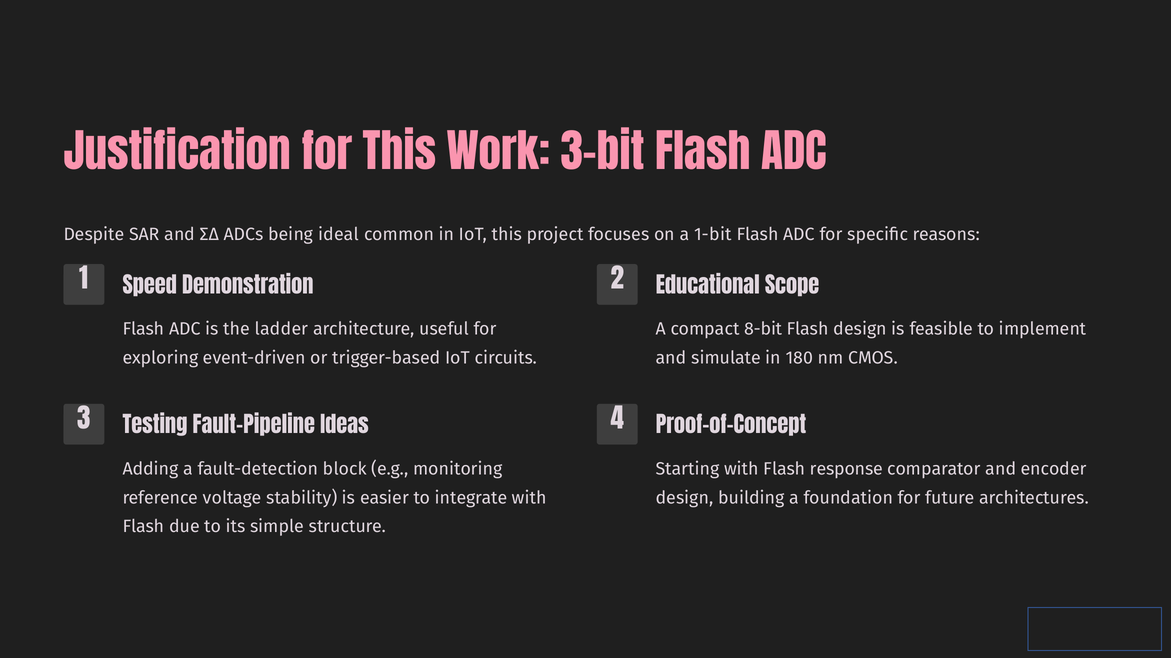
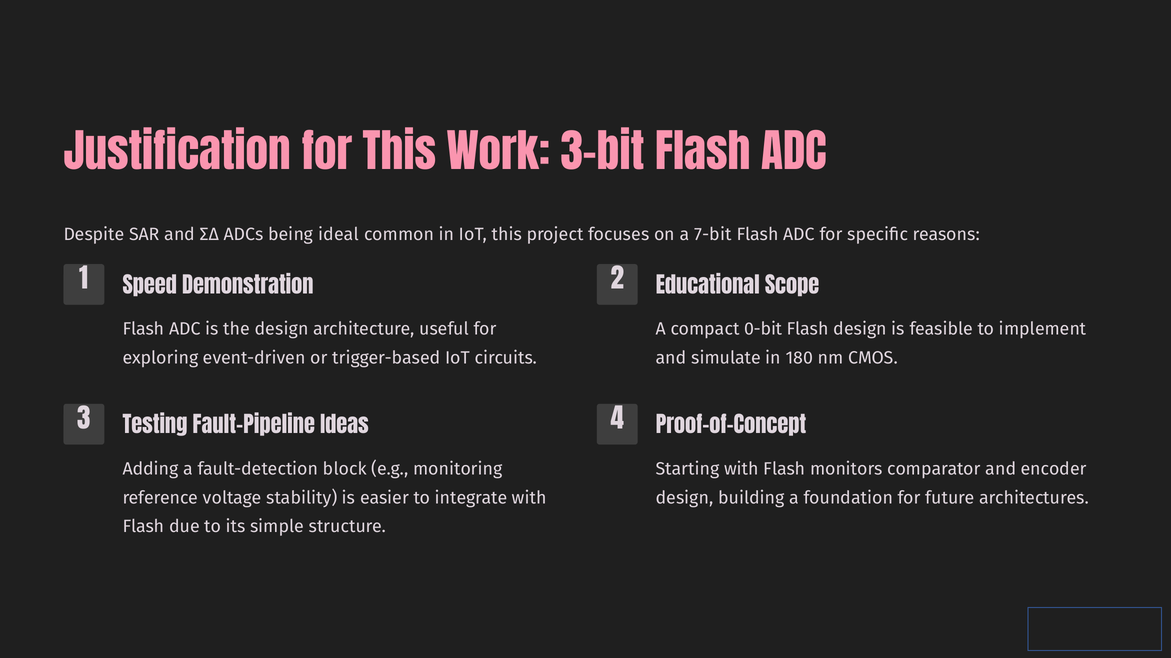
1-bit: 1-bit -> 7-bit (713, 234)
the ladder: ladder -> design (282, 329)
8-bit: 8-bit -> 0-bit (763, 329)
response: response -> monitors (846, 469)
